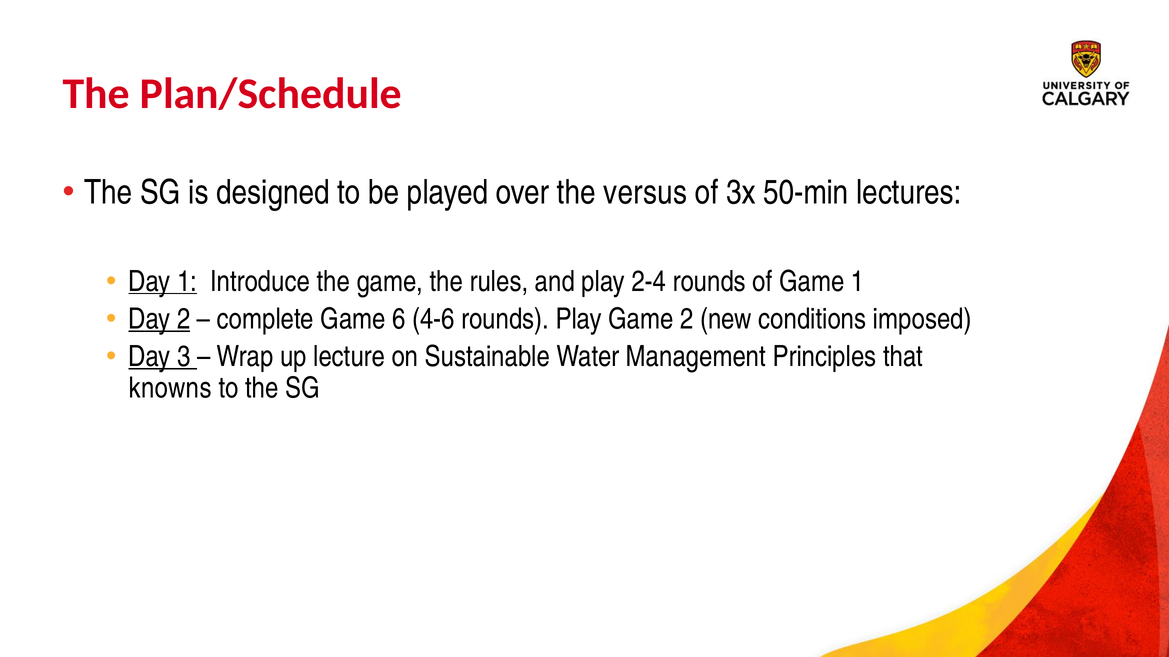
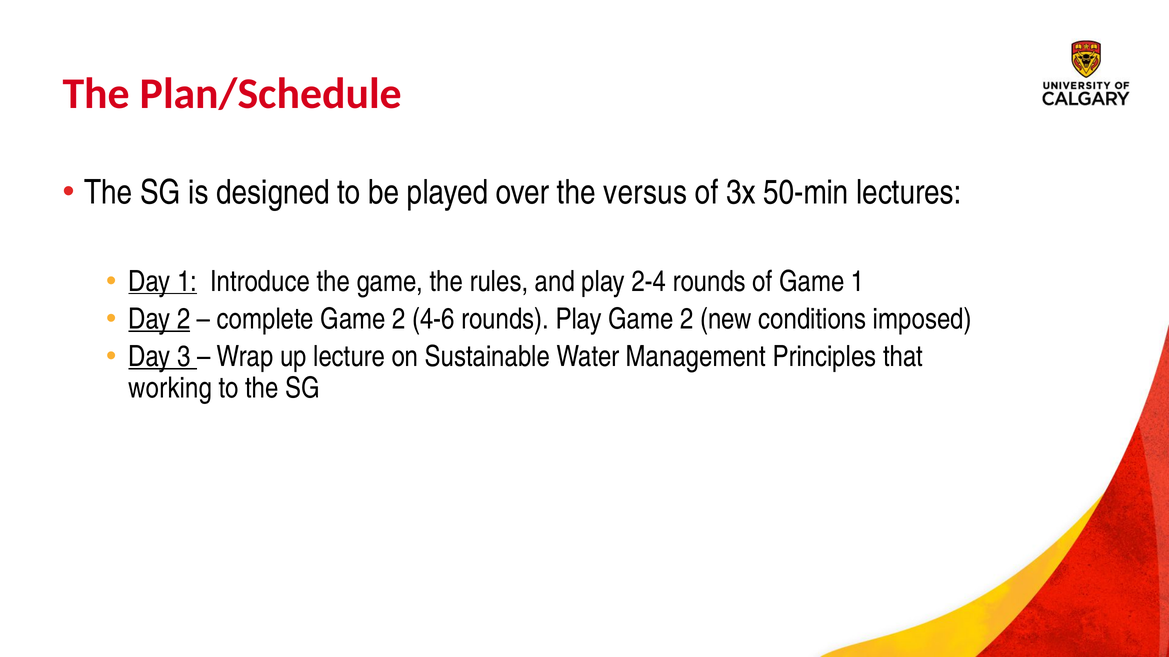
complete Game 6: 6 -> 2 (399, 320)
knowns: knowns -> working (170, 389)
